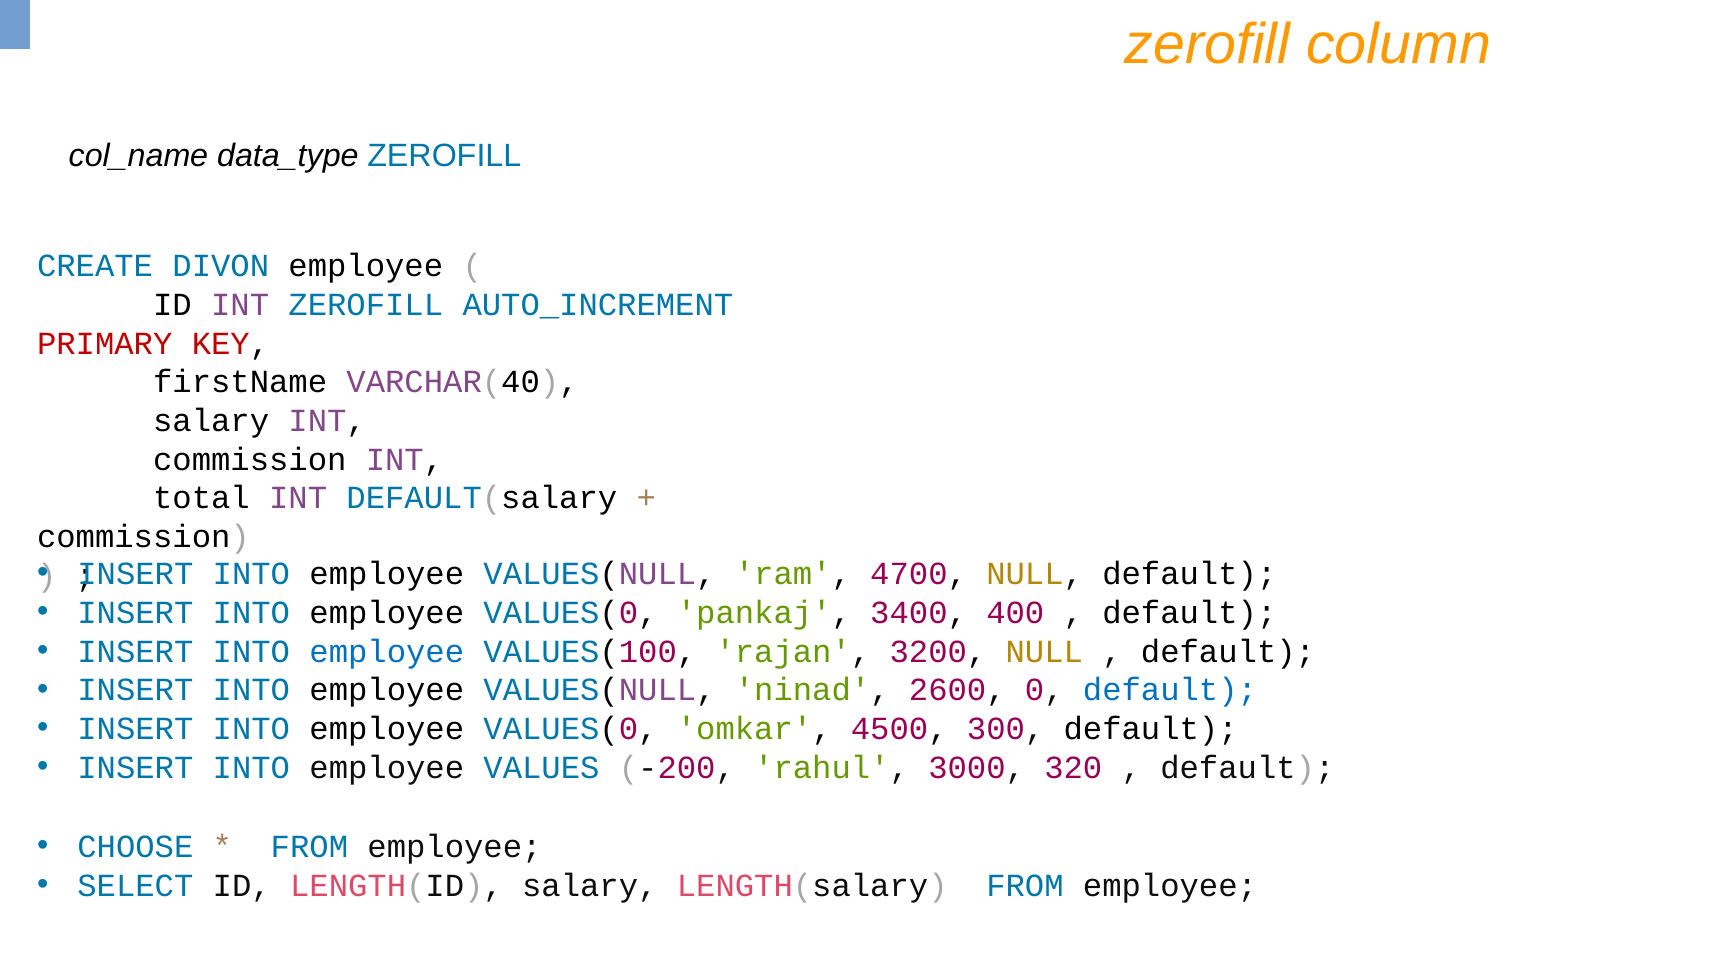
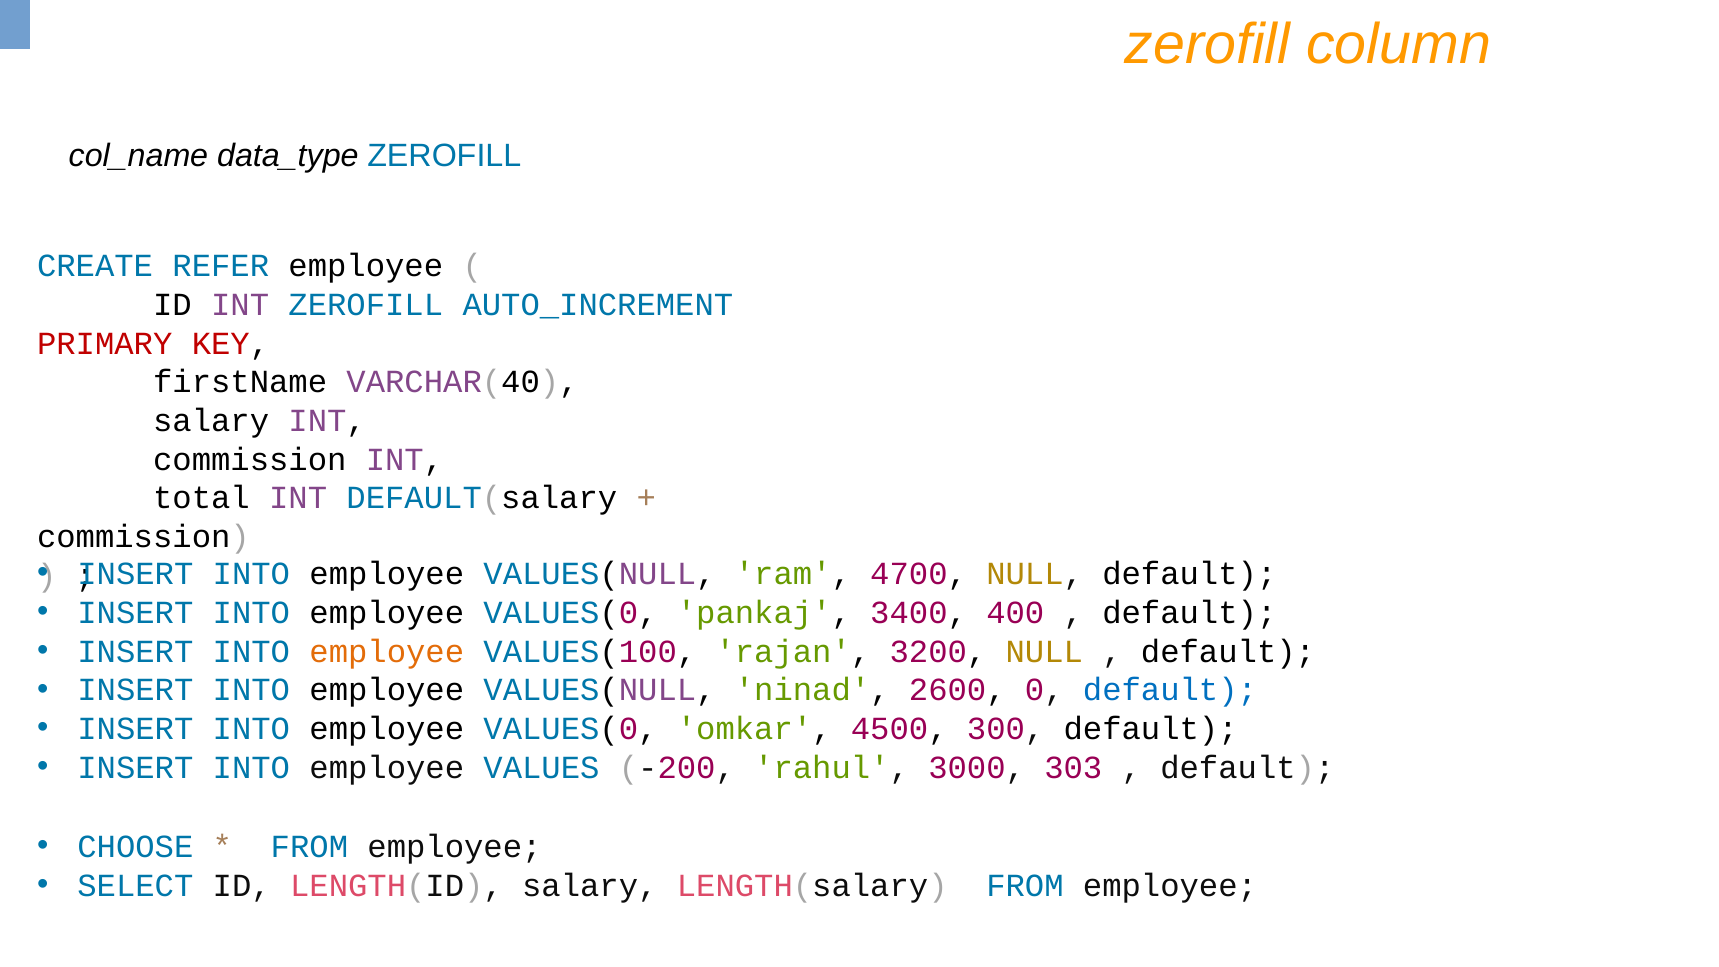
DIVON: DIVON -> REFER (221, 266)
employee colour: blue -> orange (387, 651)
320: 320 -> 303 (1073, 767)
